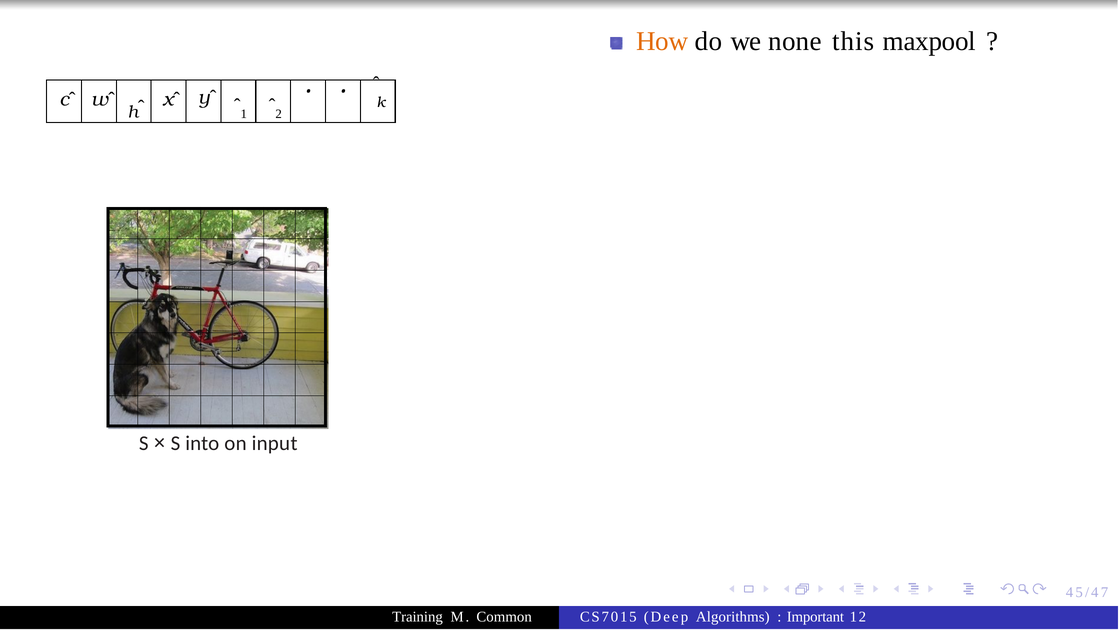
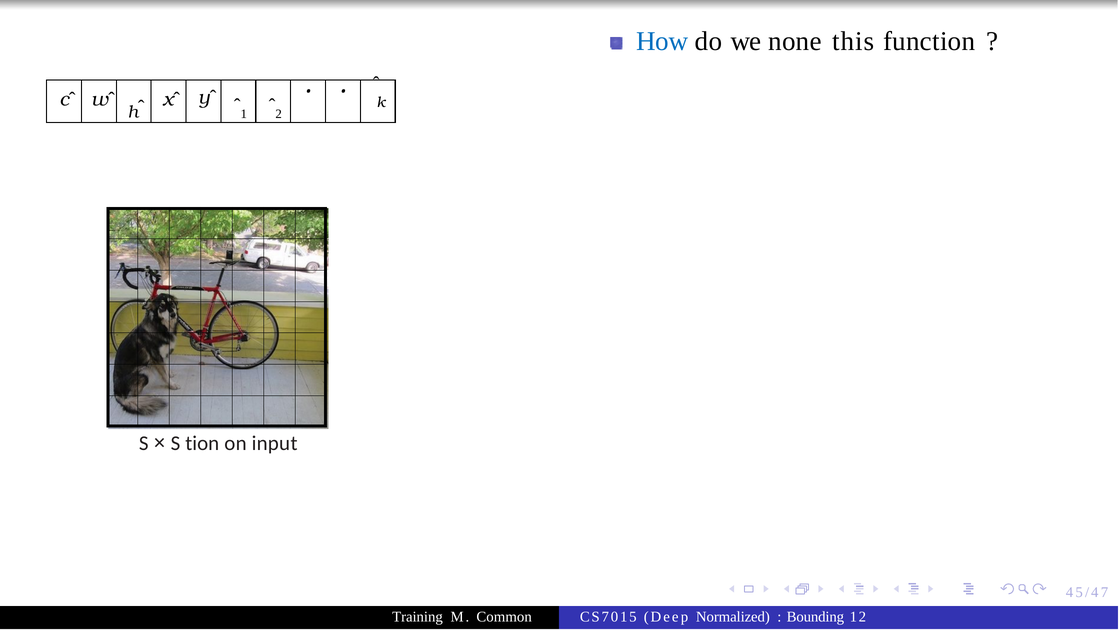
How colour: orange -> blue (662, 41)
maxpool: maxpool -> function (929, 41)
into: into -> tion (202, 443)
Algorithms: Algorithms -> Normalized (733, 617)
Important: Important -> Bounding (815, 617)
